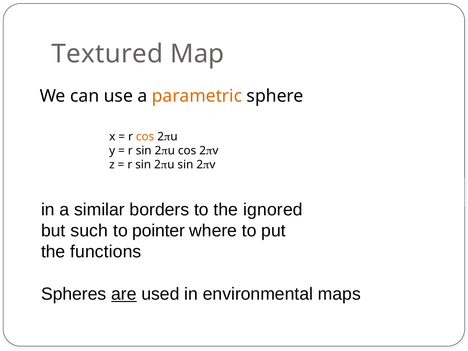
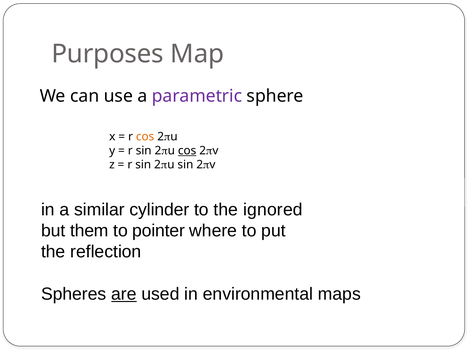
Textured: Textured -> Purposes (108, 54)
parametric colour: orange -> purple (197, 96)
cos underline: none -> present (187, 151)
borders: borders -> cylinder (159, 210)
such: such -> them (89, 231)
functions: functions -> reflection (106, 252)
